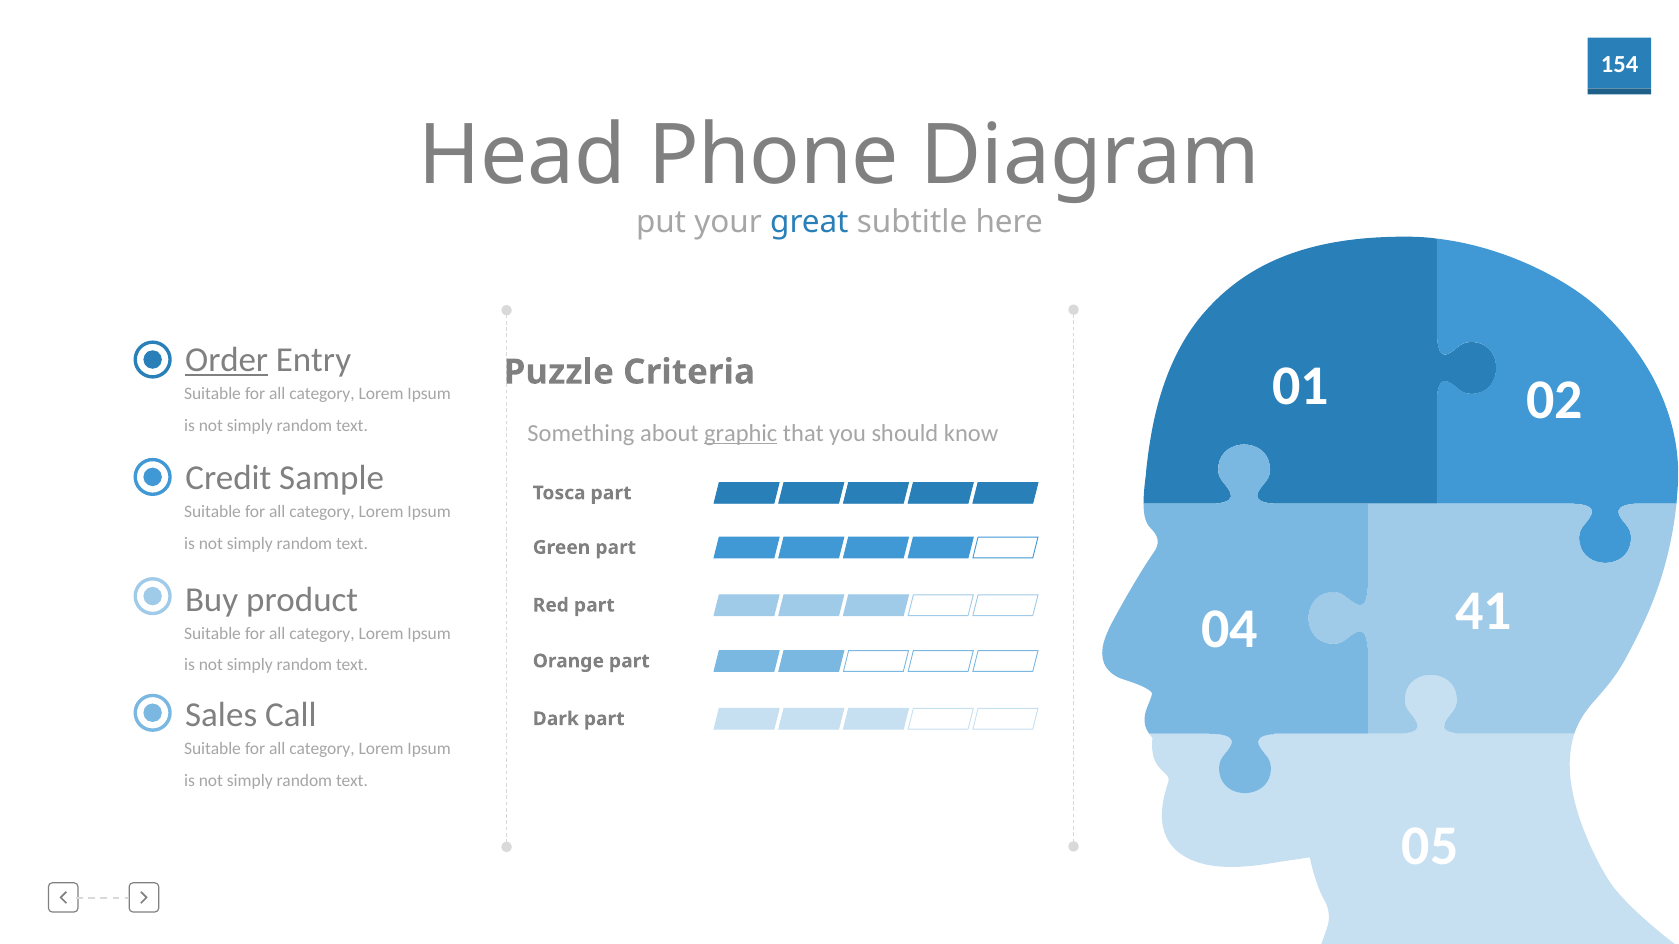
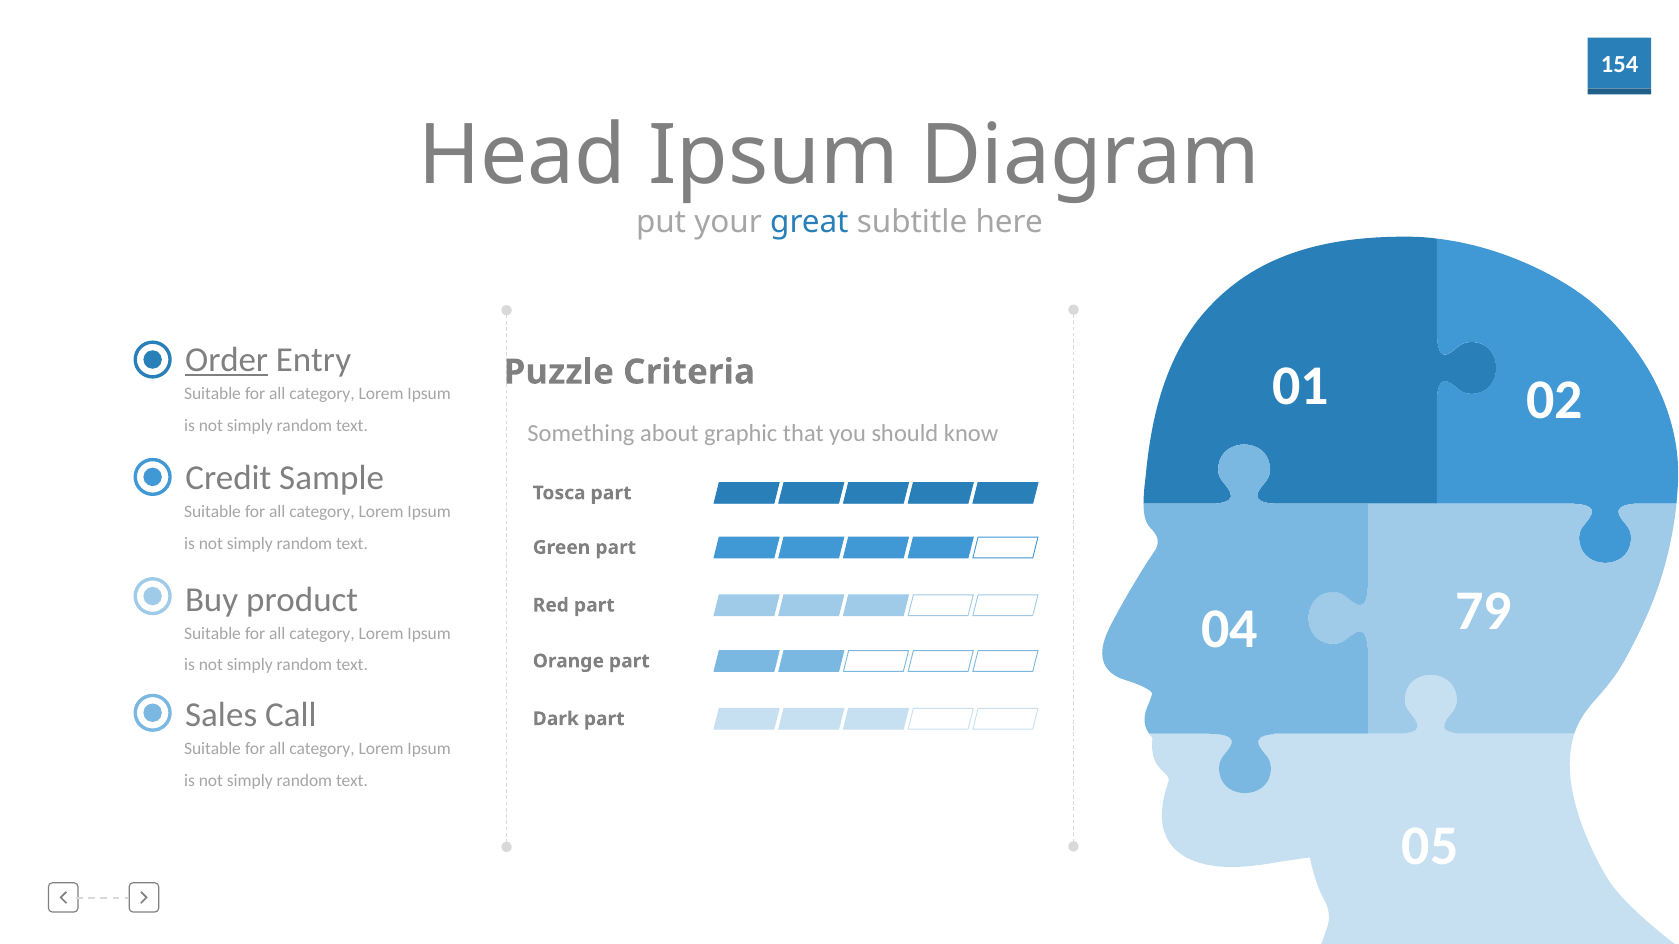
Head Phone: Phone -> Ipsum (773, 156)
graphic underline: present -> none (741, 433)
41: 41 -> 79 (1483, 611)
